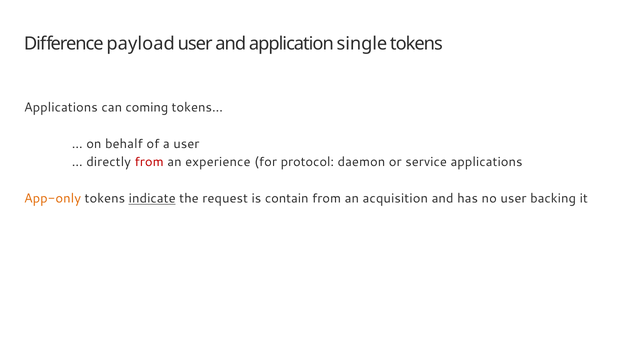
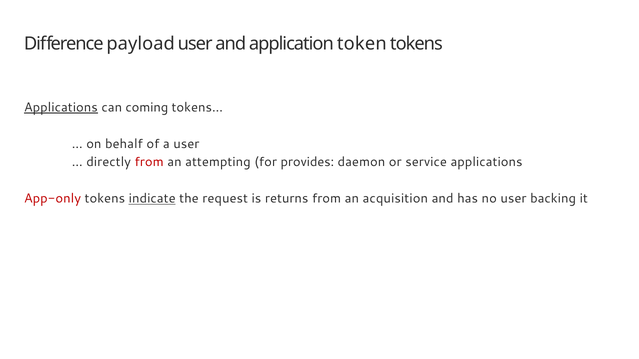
single: single -> token (362, 44)
Applications underline: none -> present (61, 107)
experience: experience -> attempting (218, 162)
protocol: protocol -> provides (307, 162)
App-only colour: orange -> red (52, 199)
contain: contain -> returns (287, 199)
